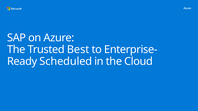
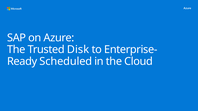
Best: Best -> Disk (78, 50)
